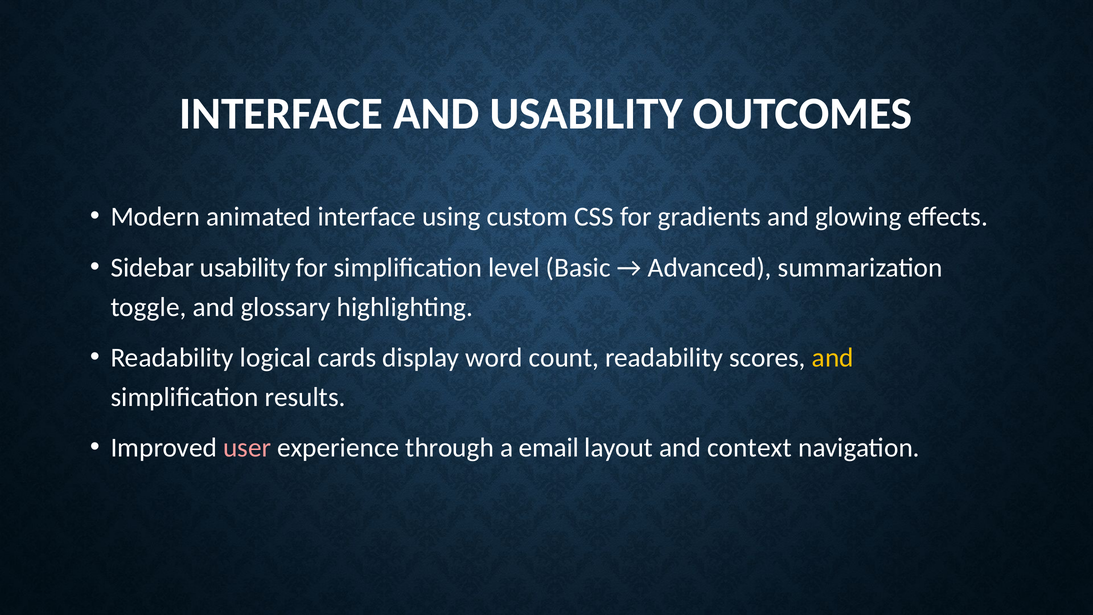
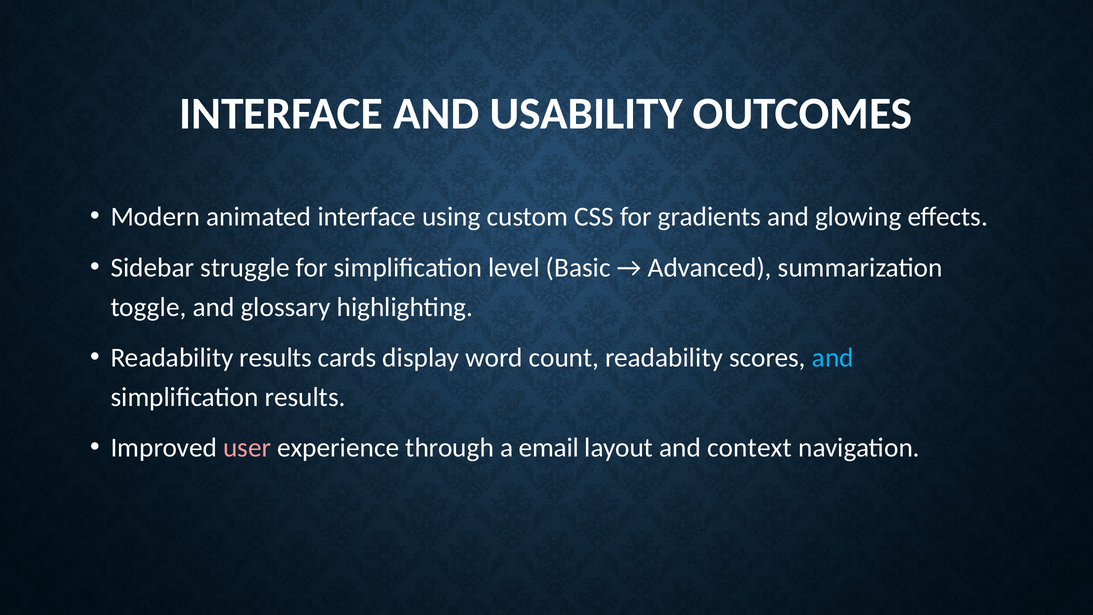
Sidebar usability: usability -> struggle (245, 268)
Readability logical: logical -> results (276, 358)
and colour: yellow -> light blue (833, 358)
